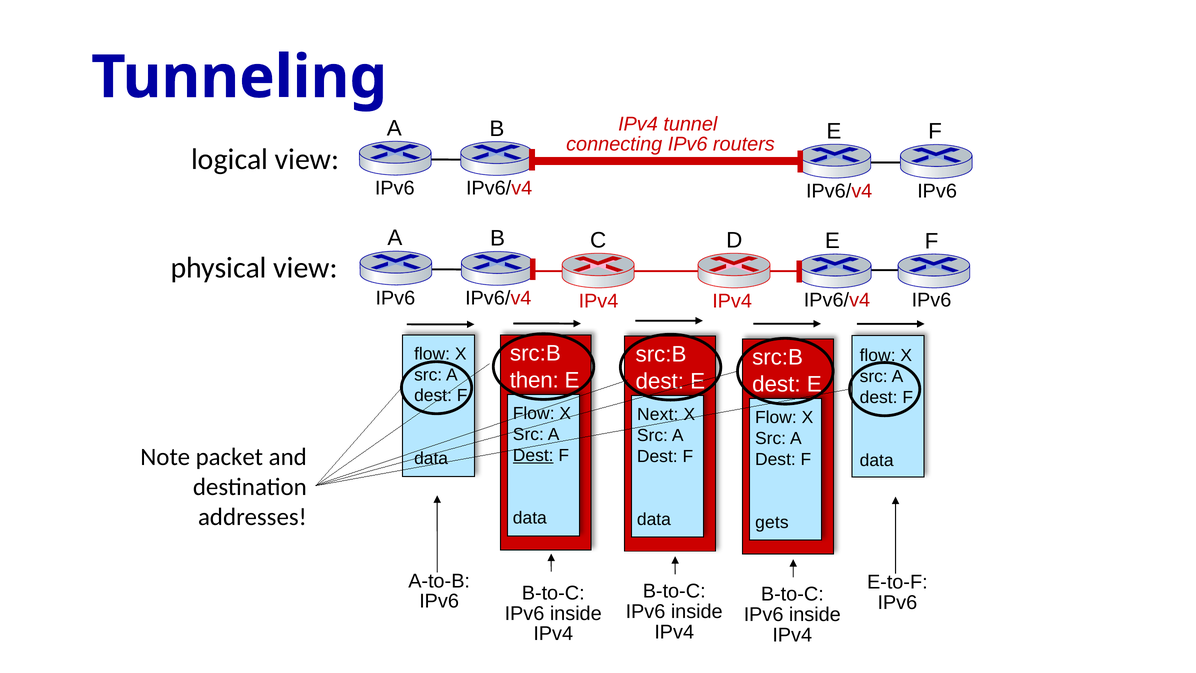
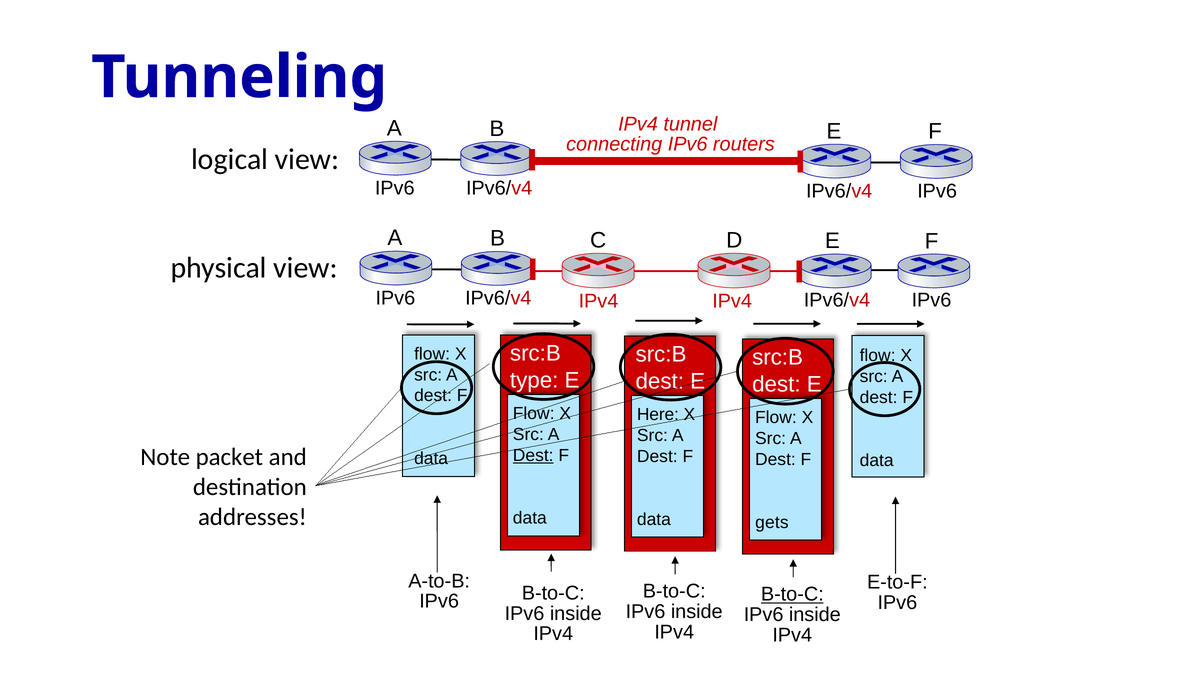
then: then -> type (534, 380)
Next: Next -> Here (658, 414)
B-to-C underline: none -> present (792, 594)
